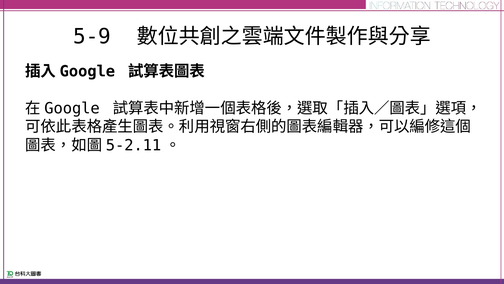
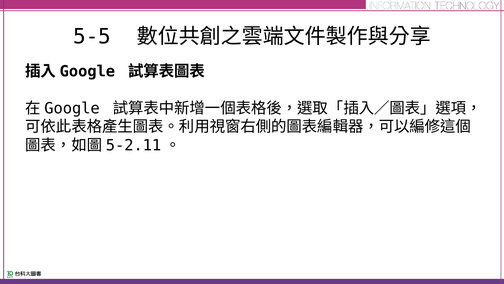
5-9: 5-9 -> 5-5 (92, 36)
